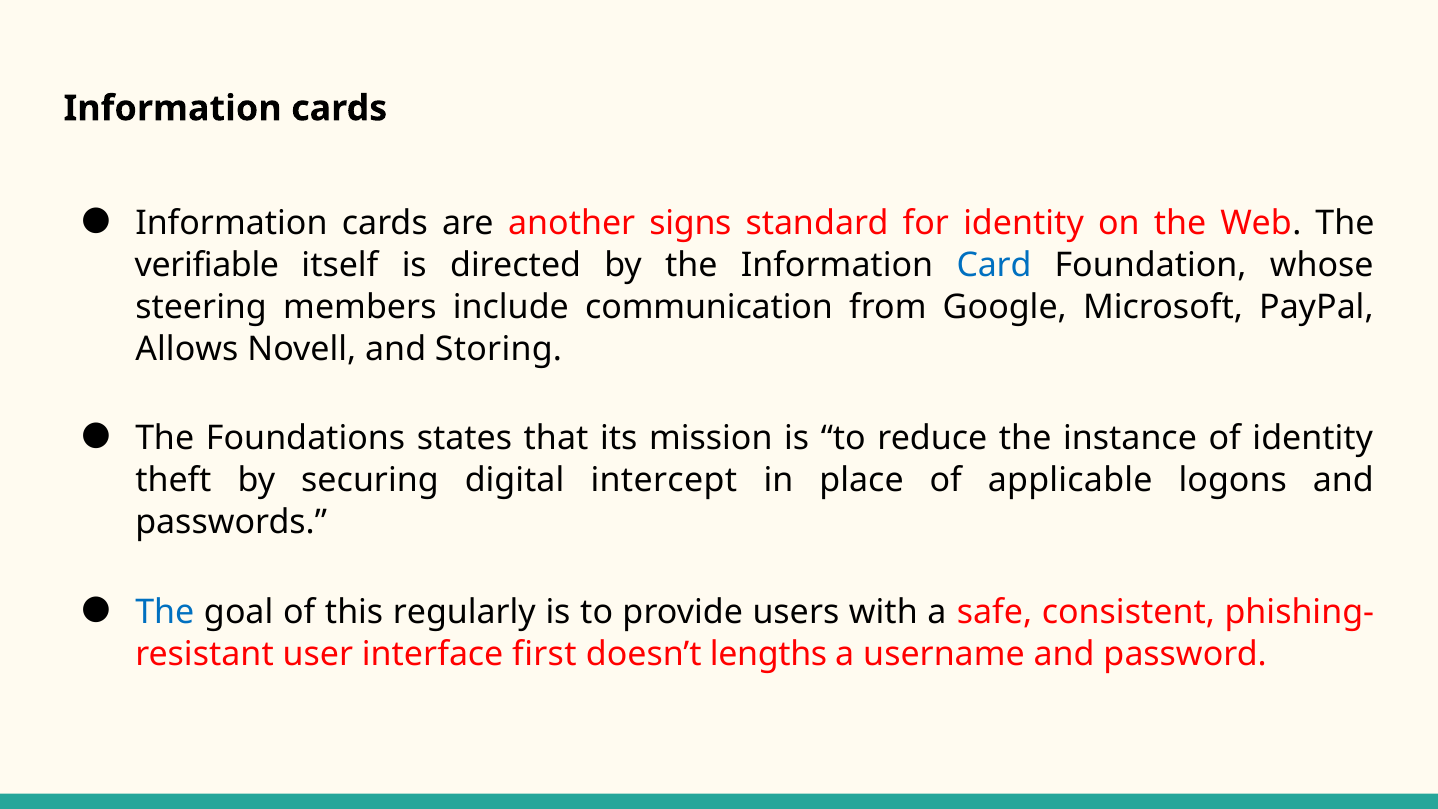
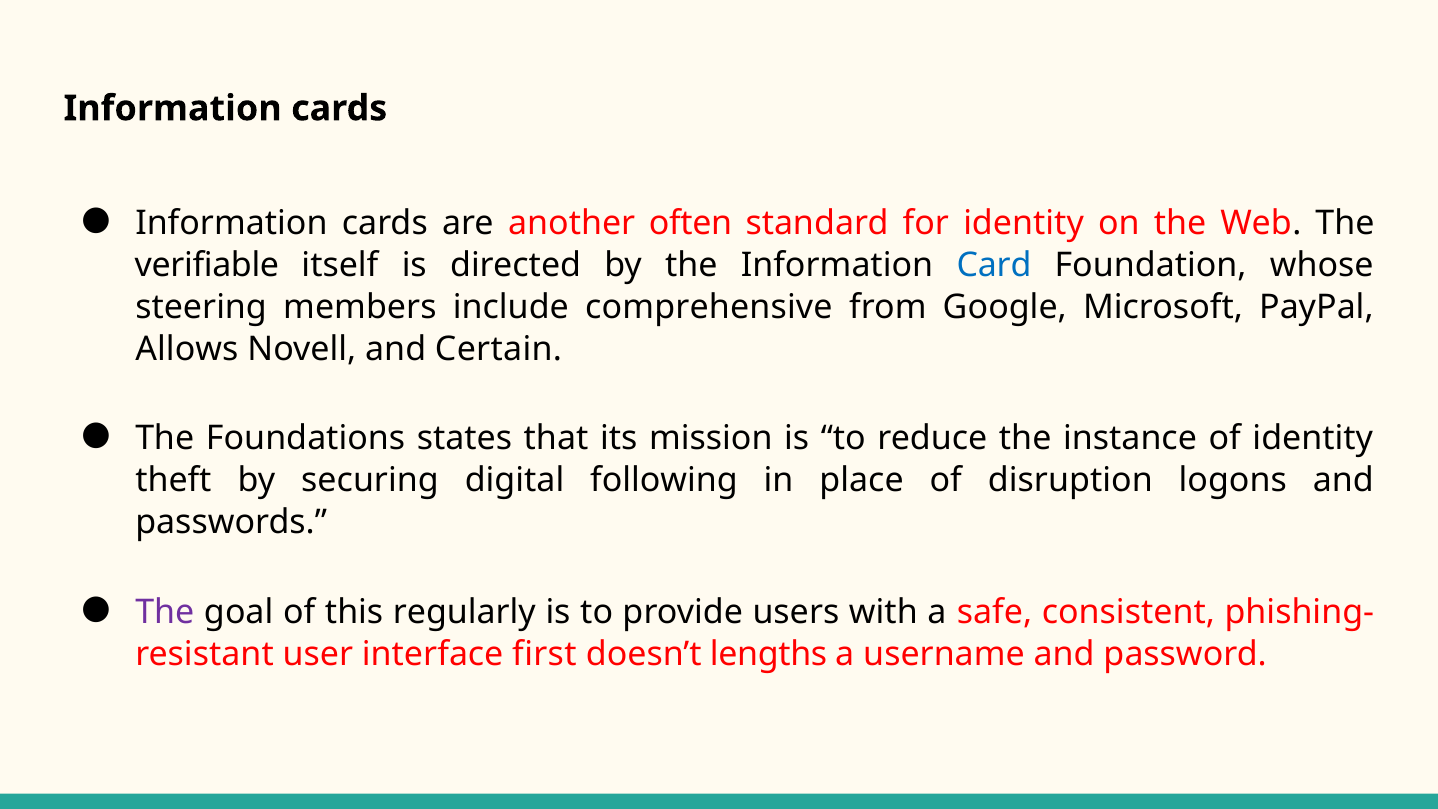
signs: signs -> often (690, 223)
communication: communication -> comprehensive (709, 307)
Storing: Storing -> Certain (499, 349)
intercept: intercept -> following (664, 481)
applicable: applicable -> disruption (1070, 481)
The colour: blue -> purple (165, 612)
